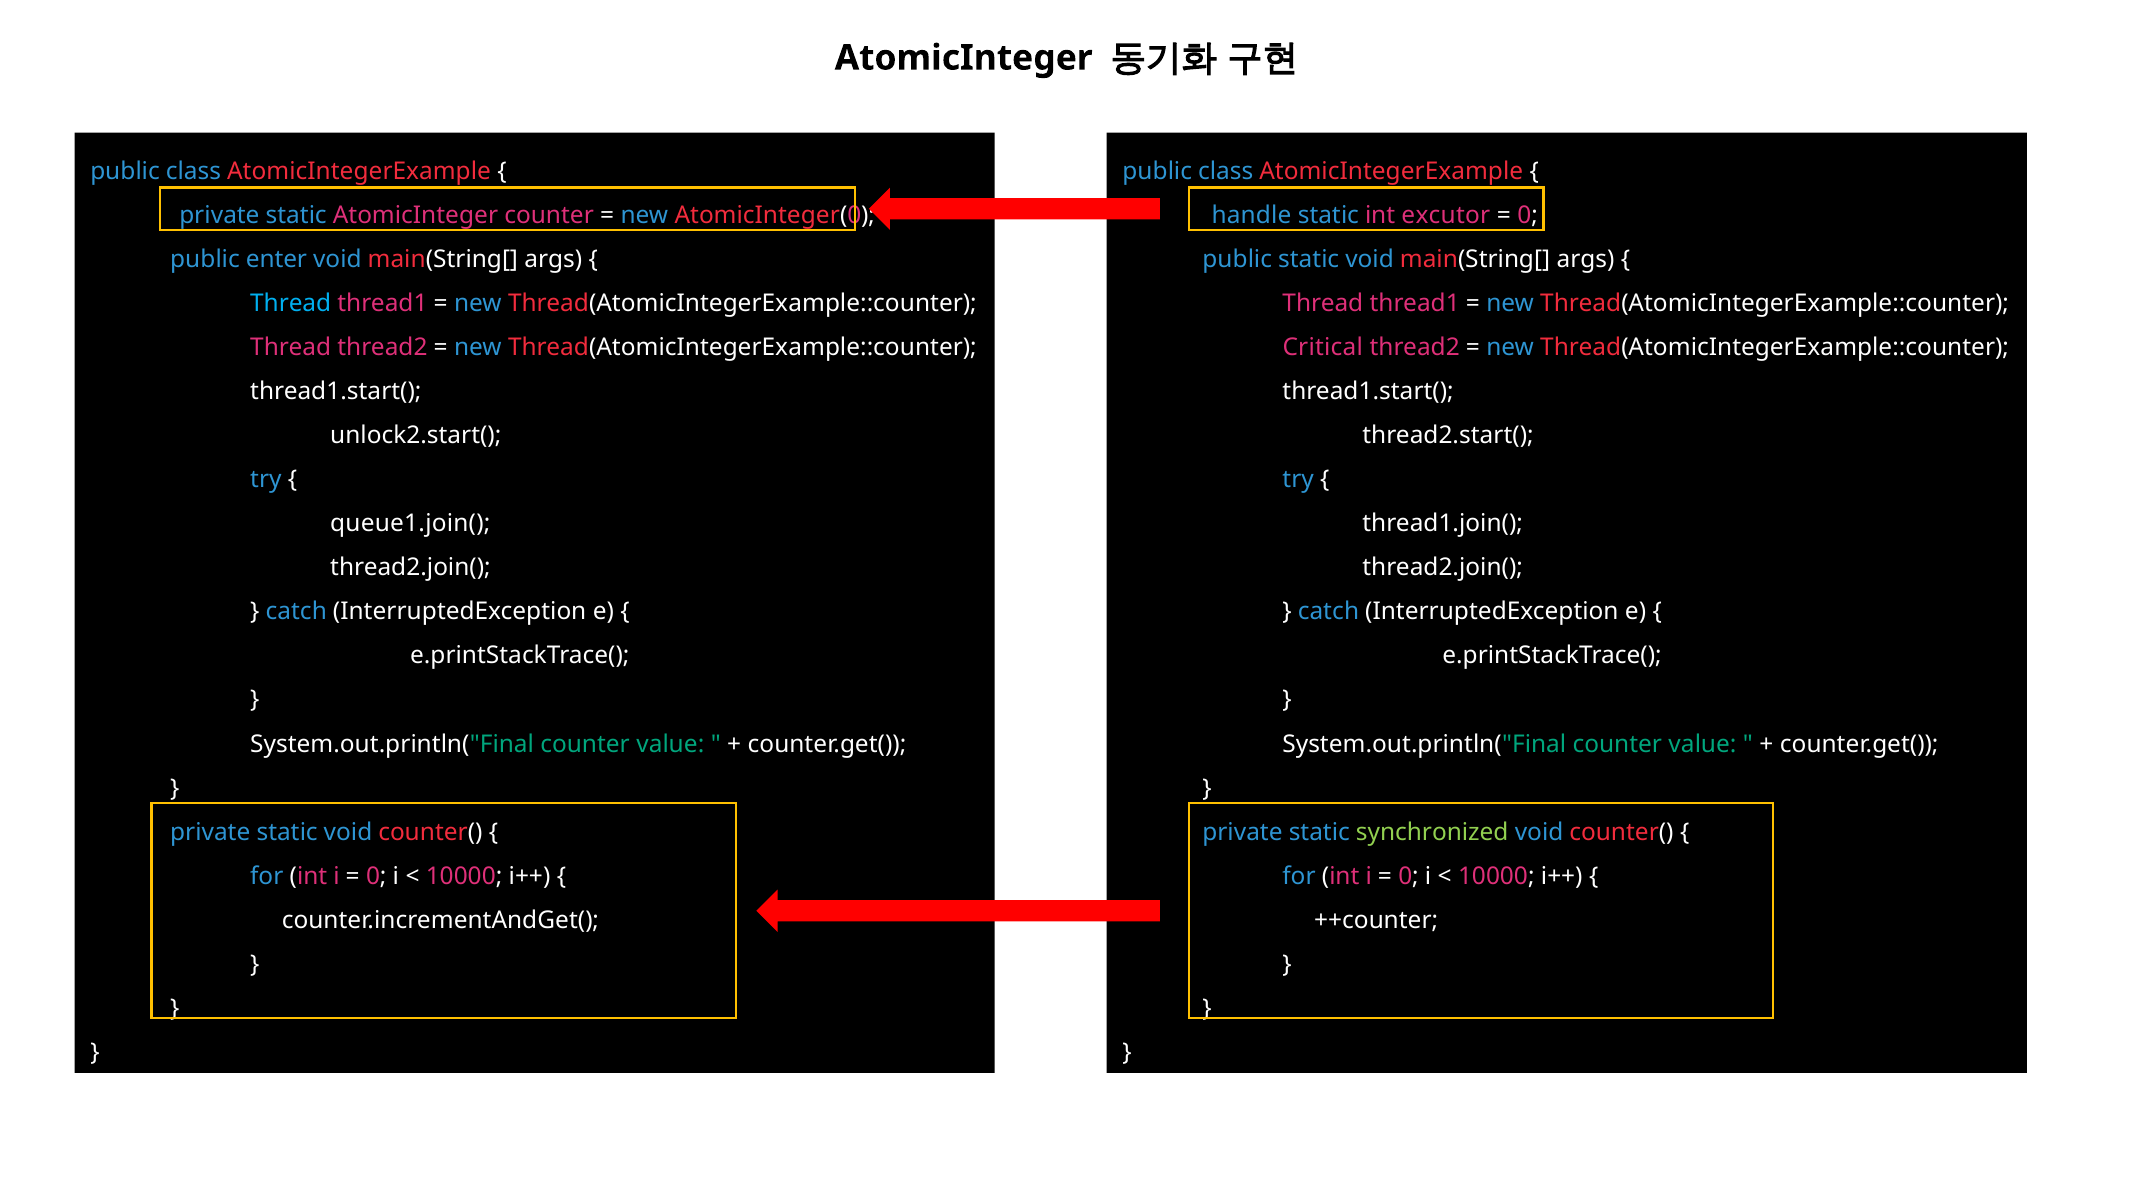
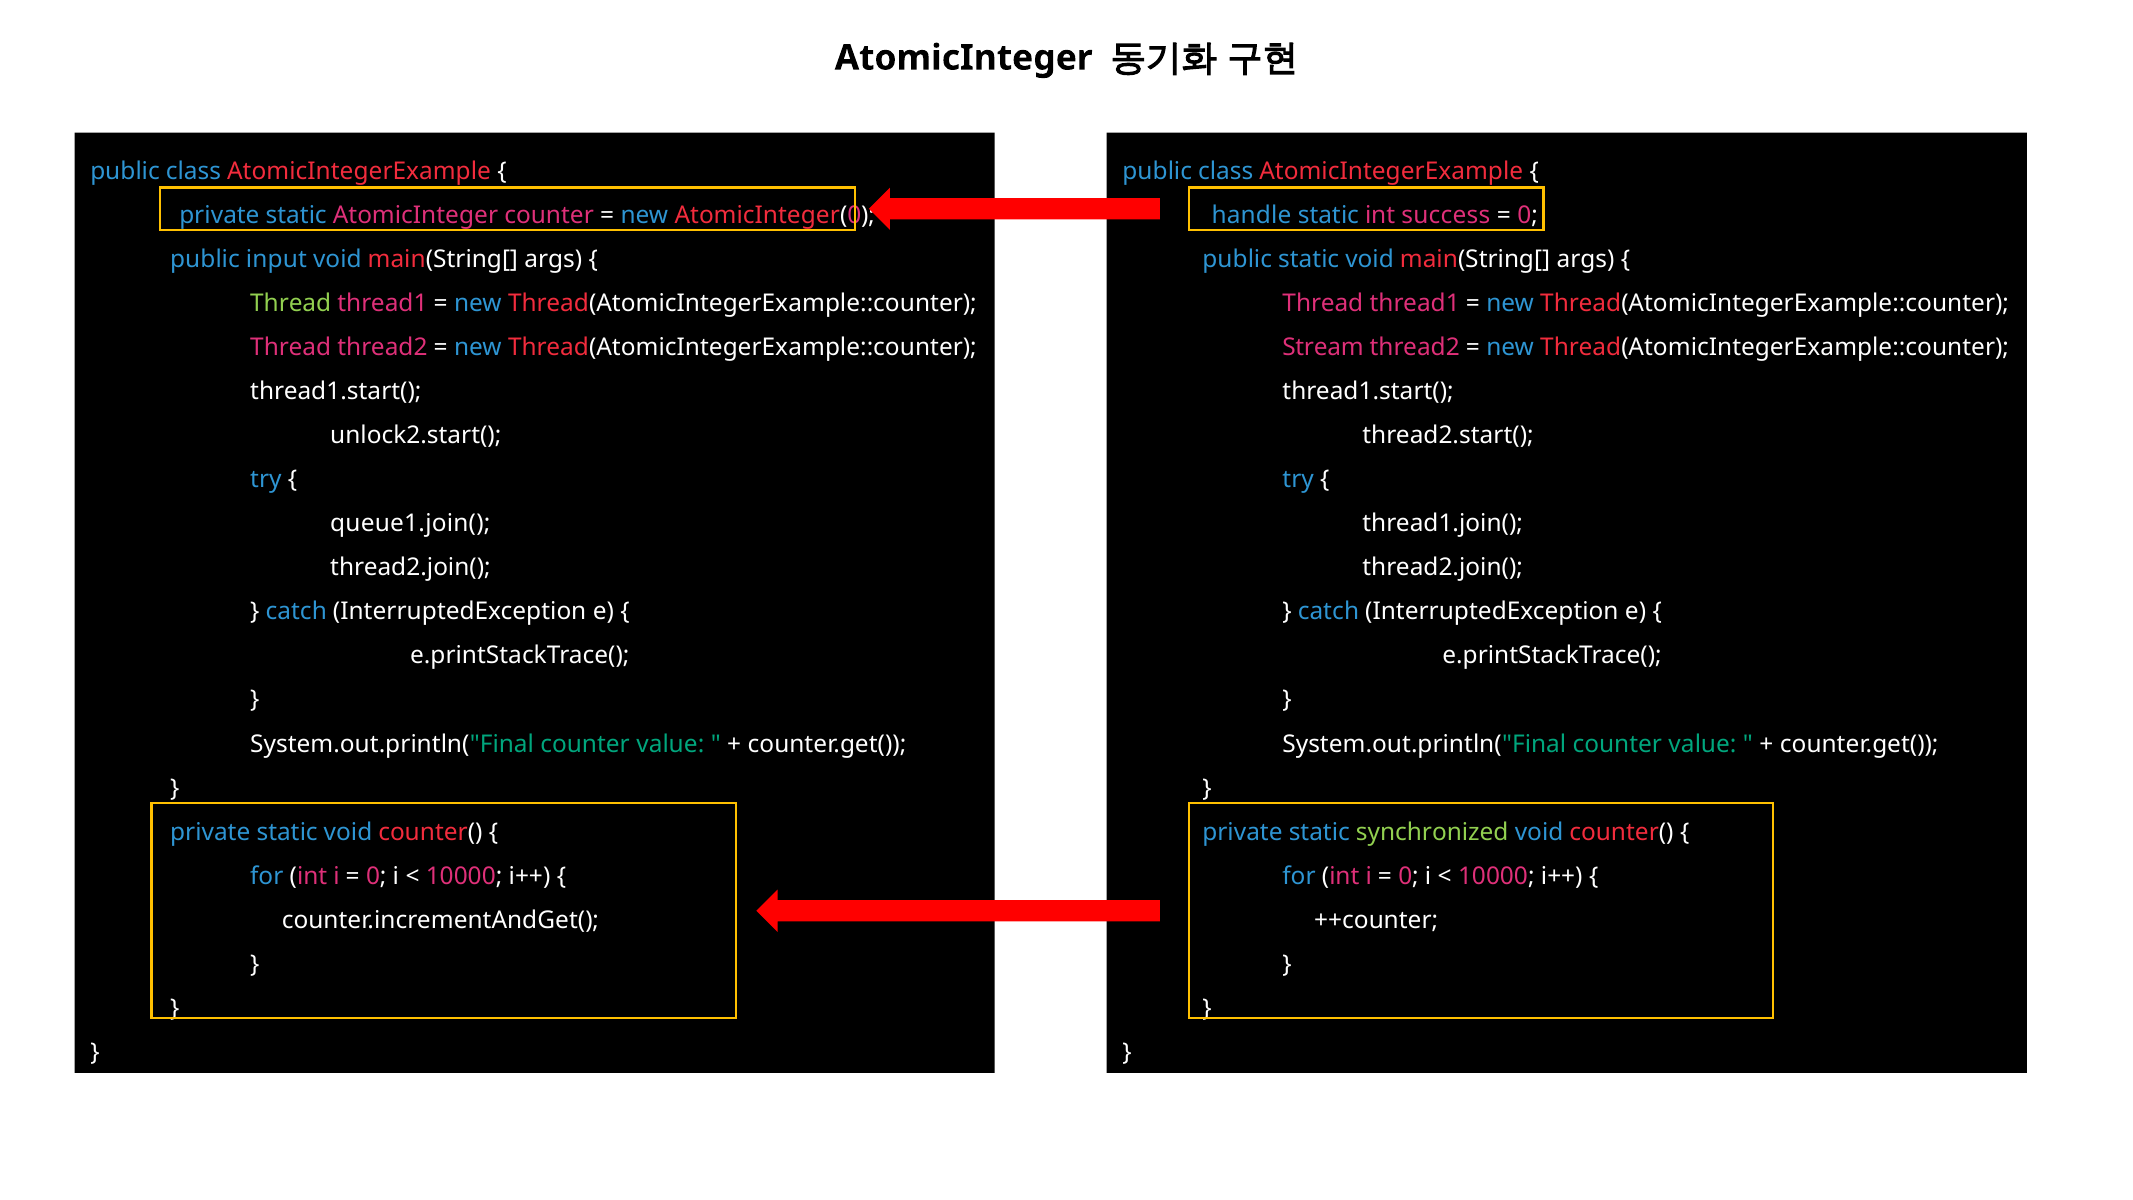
excutor: excutor -> success (1446, 216)
enter: enter -> input (276, 260)
Thread colour: light blue -> light green (291, 304)
Critical: Critical -> Stream (1323, 348)
